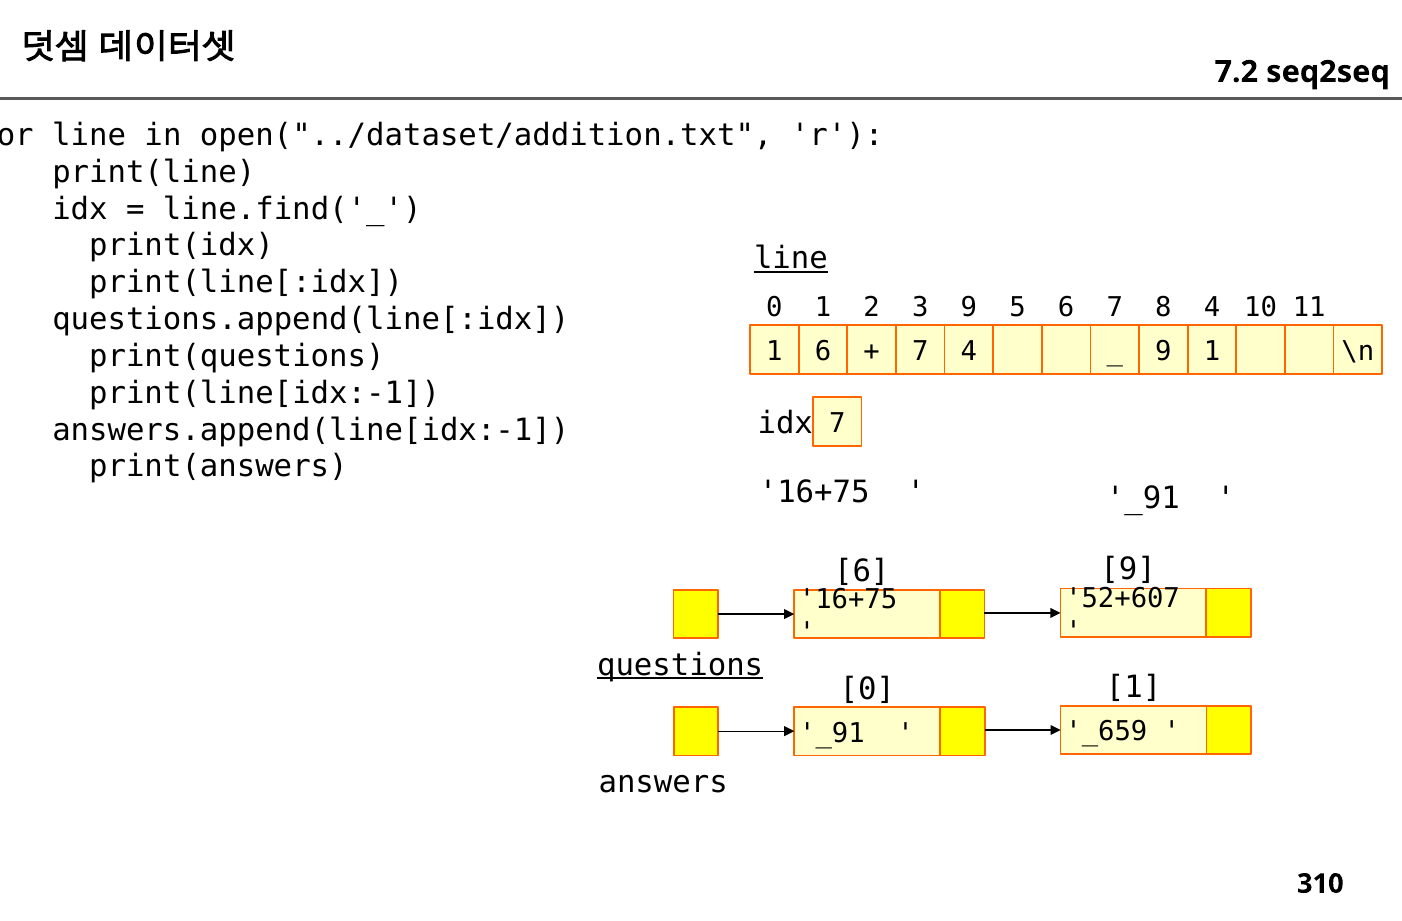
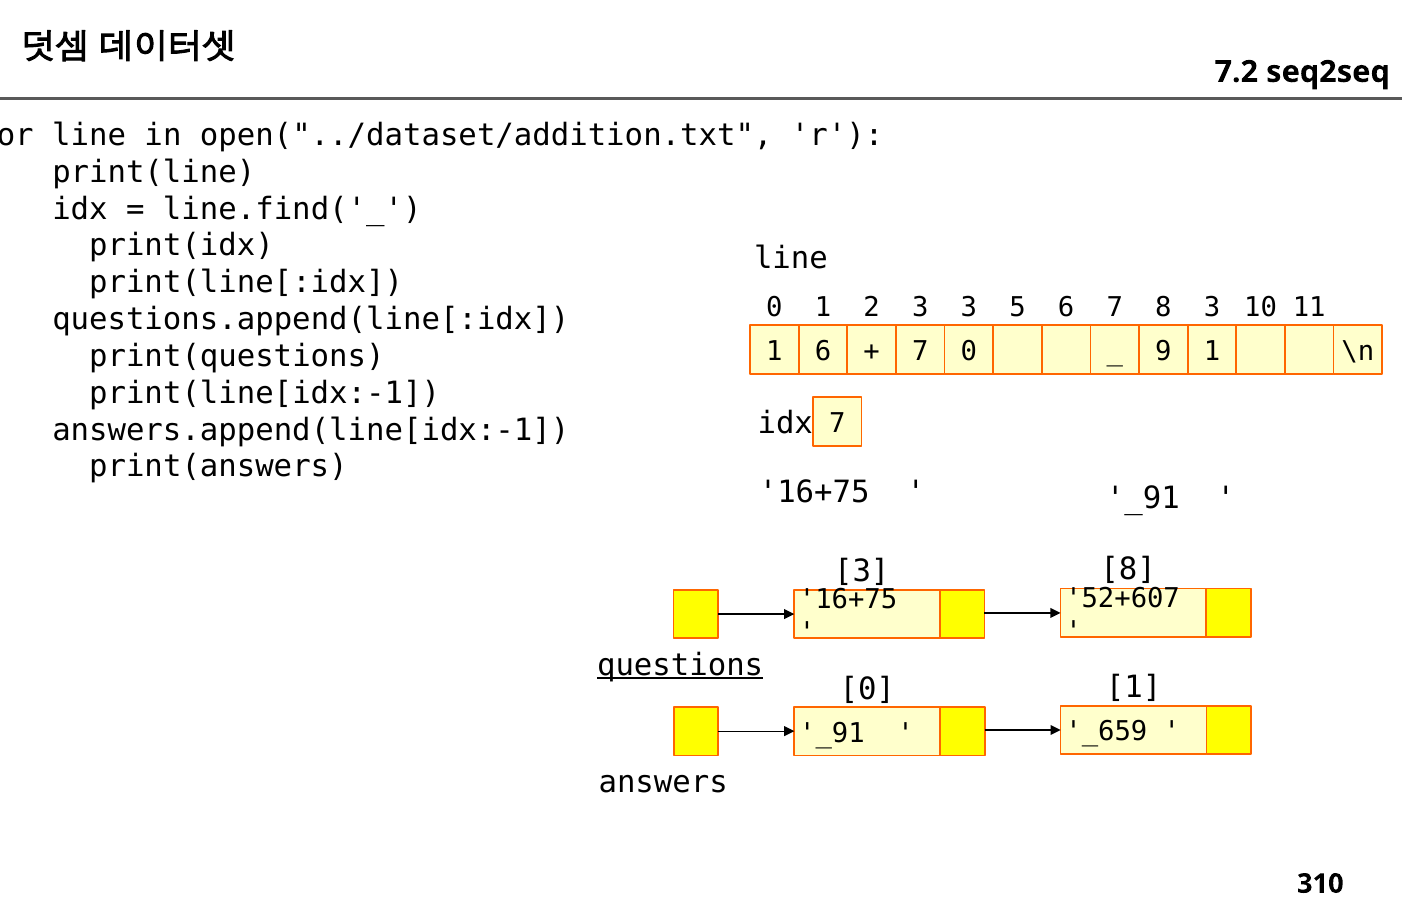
line underline: present -> none (791, 258)
3 9: 9 -> 3 (969, 308)
8 4: 4 -> 3 (1212, 308)
7 4: 4 -> 0 (969, 351)
9: 9 -> 8 (1128, 570)
6: 6 -> 3 (862, 571)
